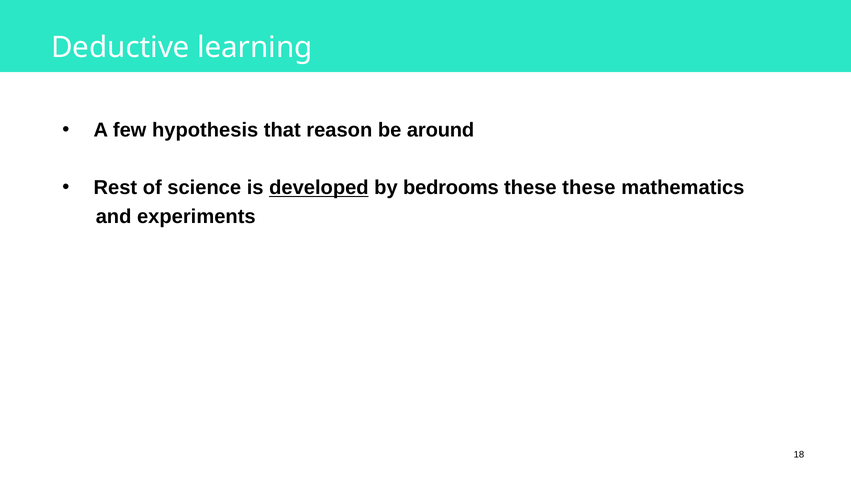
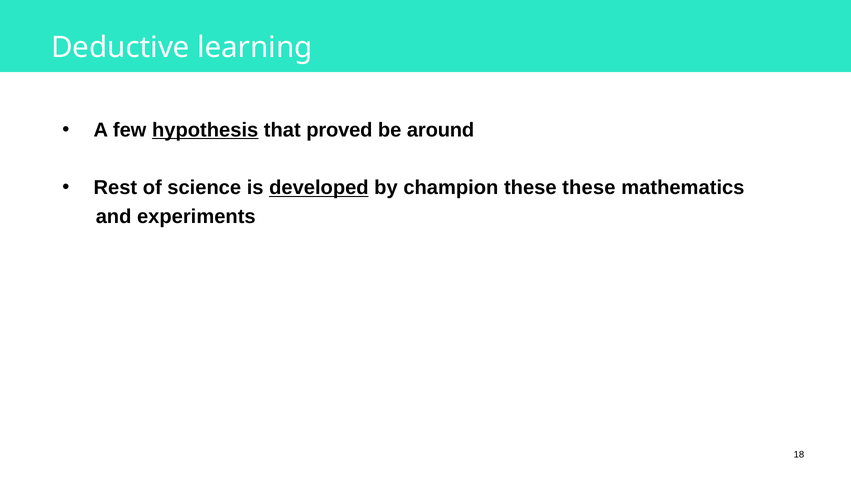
hypothesis underline: none -> present (205, 130)
reason: reason -> proved (339, 130)
bedrooms: bedrooms -> champion (451, 188)
